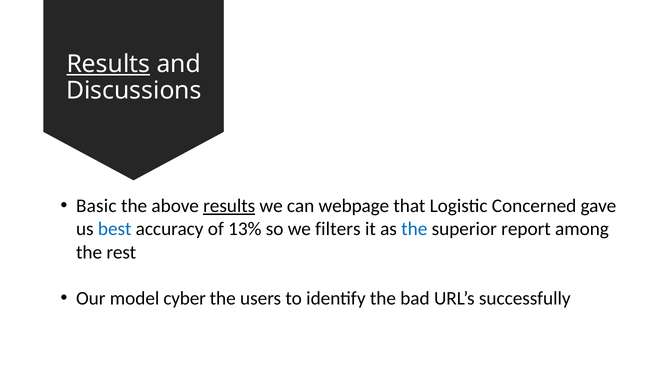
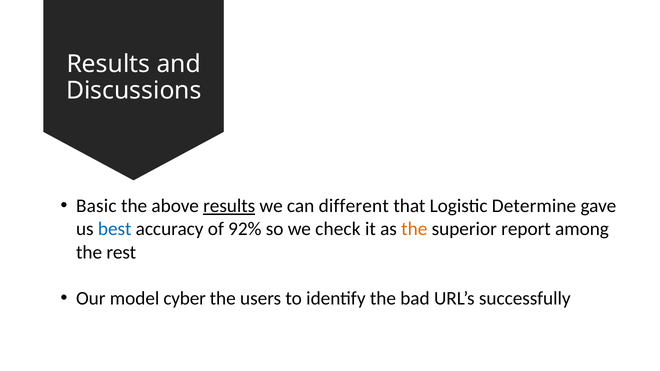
Results underline: present -> none (108, 64)
webpage: webpage -> different (354, 206)
Concerned: Concerned -> Determine (534, 206)
13%: 13% -> 92% (245, 229)
filters: filters -> check (338, 229)
the colour: blue -> orange (414, 229)
